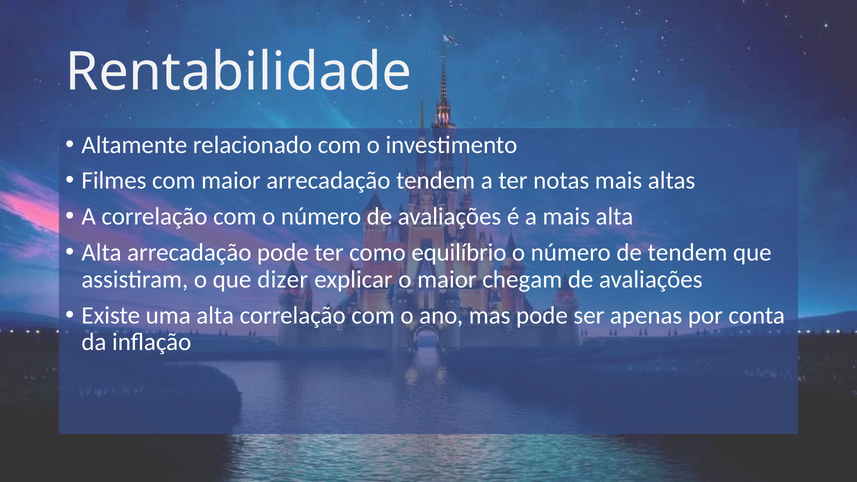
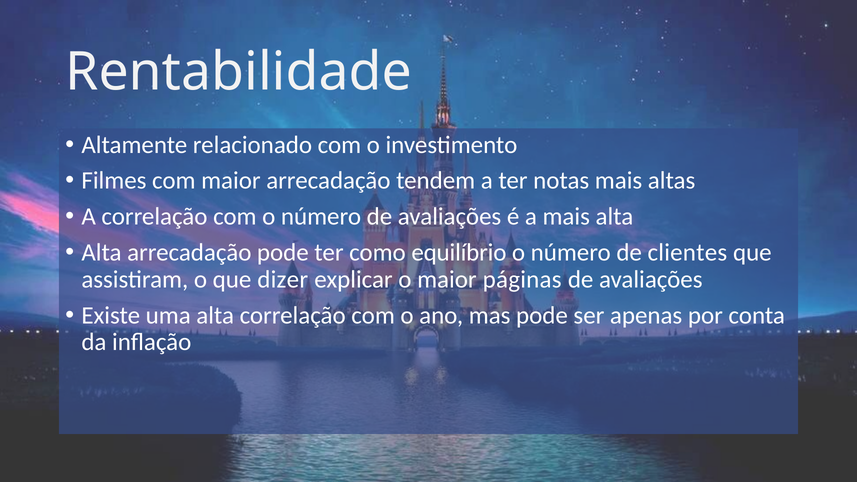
de tendem: tendem -> clientes (687, 252)
chegam: chegam -> páginas (522, 279)
